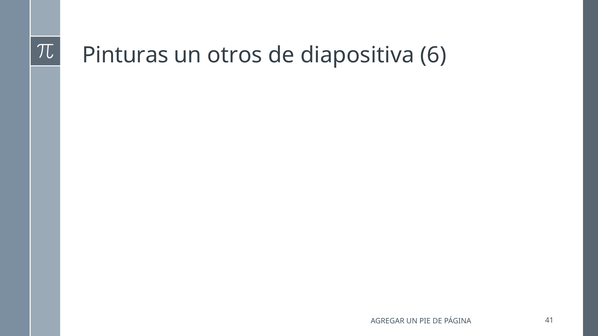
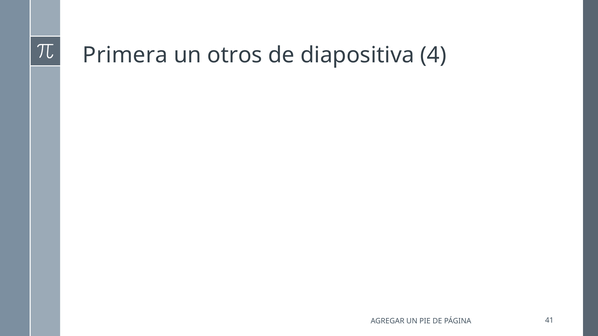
Pinturas: Pinturas -> Primera (125, 55)
6: 6 -> 4 (433, 55)
